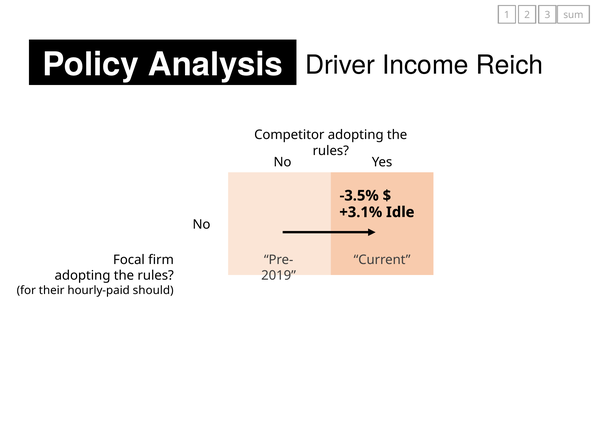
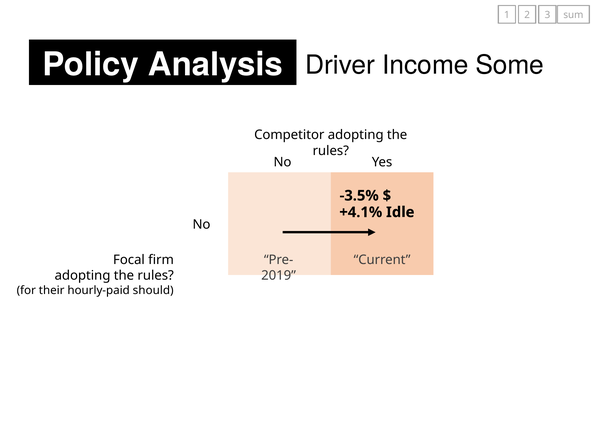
Reich: Reich -> Some (510, 65)
+3.1%: +3.1% -> +4.1% (361, 212)
